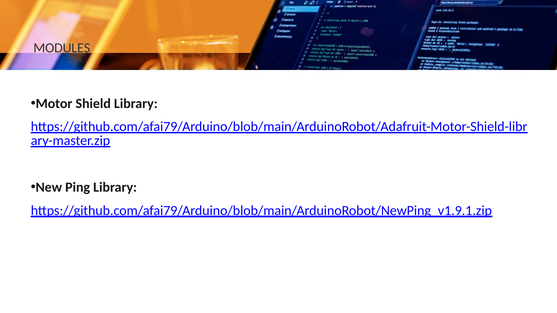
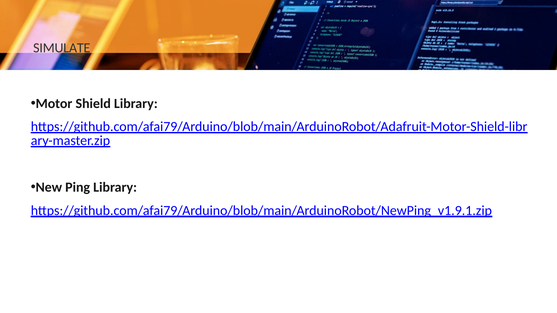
MODULES: MODULES -> SIMULATE (62, 48)
